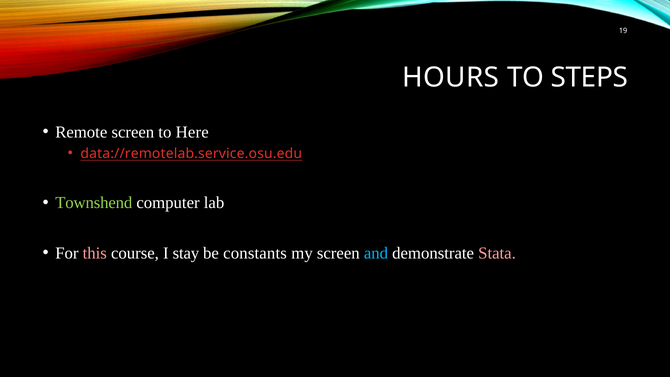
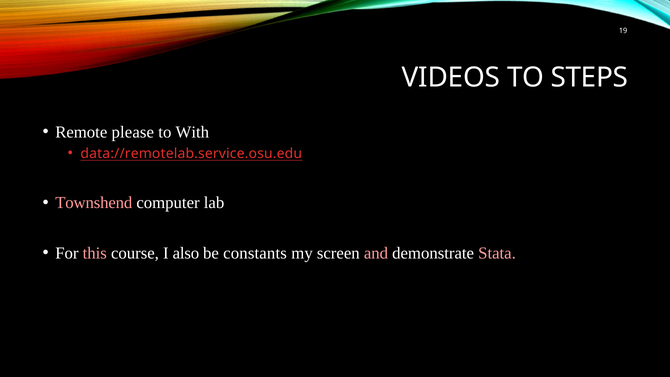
HOURS: HOURS -> VIDEOS (451, 77)
Remote screen: screen -> please (133, 132)
Here: Here -> With (192, 132)
Townshend colour: light green -> pink (94, 203)
stay: stay -> also (186, 253)
and colour: light blue -> pink (376, 253)
